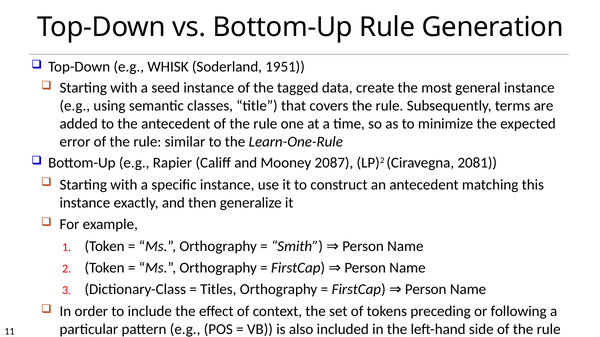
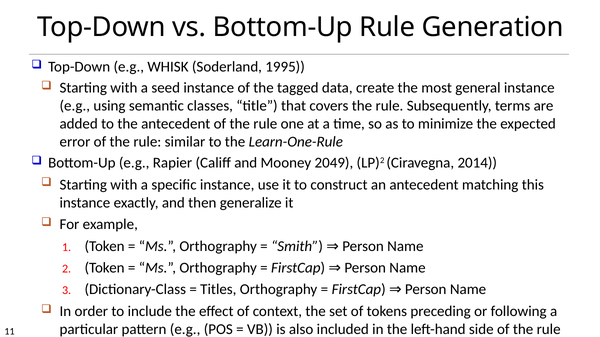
1951: 1951 -> 1995 (285, 67)
2087: 2087 -> 2049 (334, 163)
2081: 2081 -> 2014 (477, 163)
